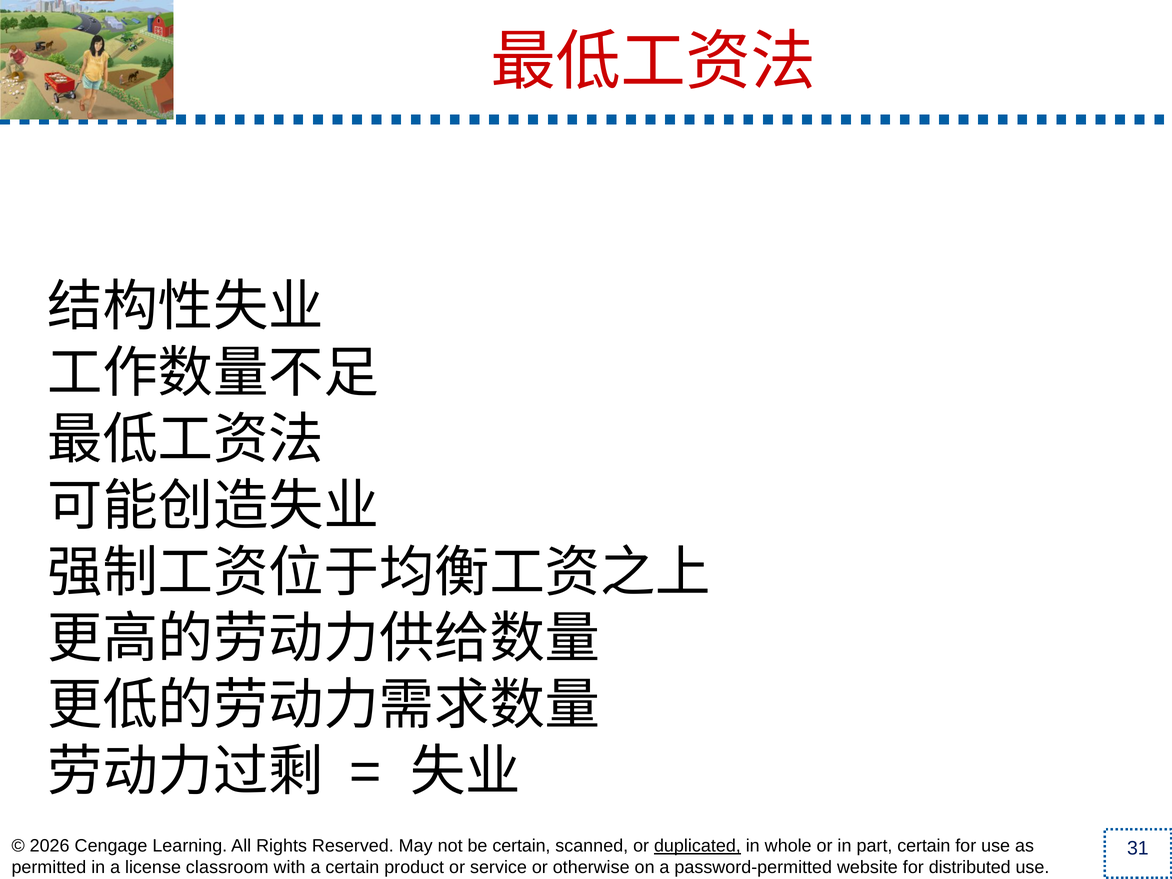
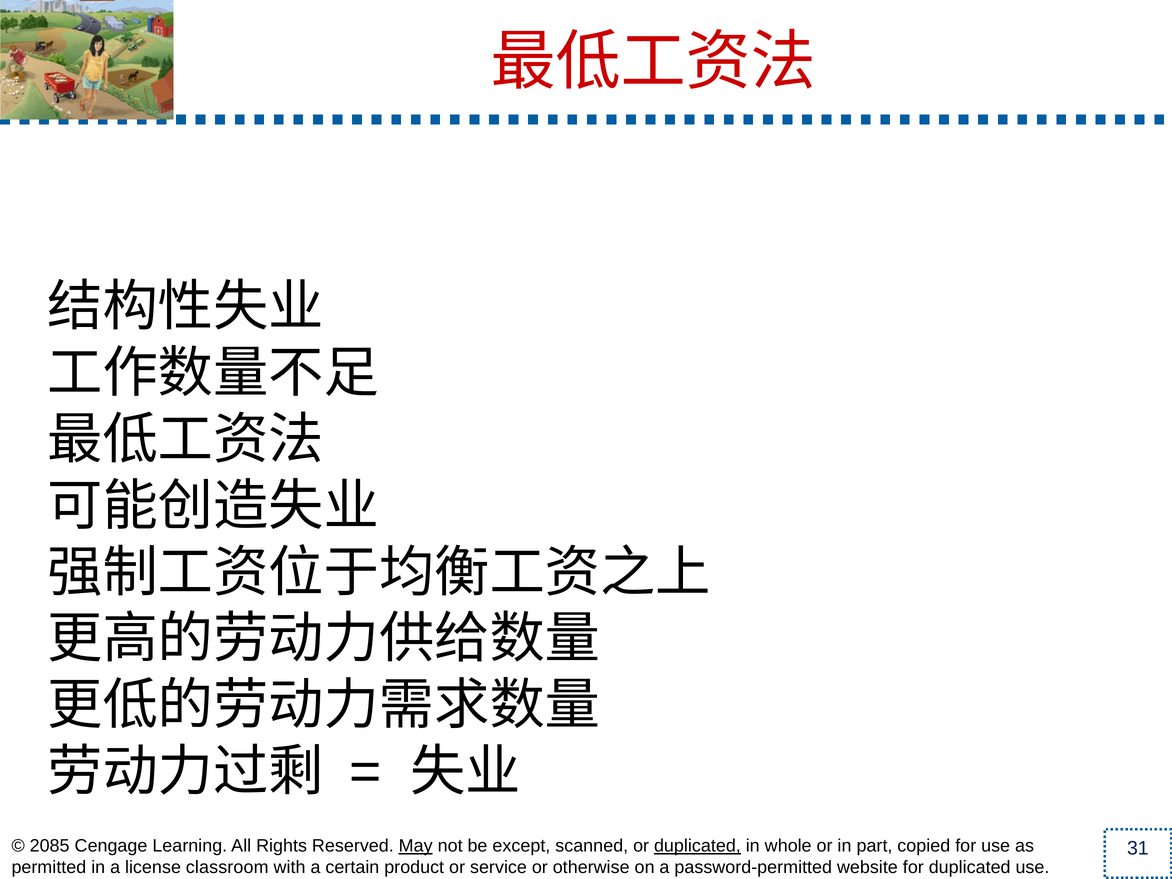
2026: 2026 -> 2085 (50, 846)
May underline: none -> present (416, 846)
be certain: certain -> except (521, 846)
part certain: certain -> copied (924, 846)
for distributed: distributed -> duplicated (970, 868)
